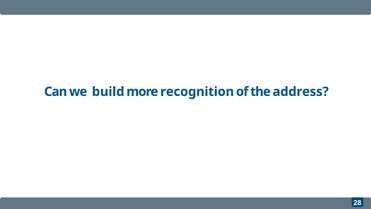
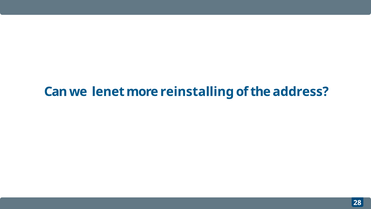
build: build -> lenet (108, 92)
recognition: recognition -> reinstalling (197, 92)
